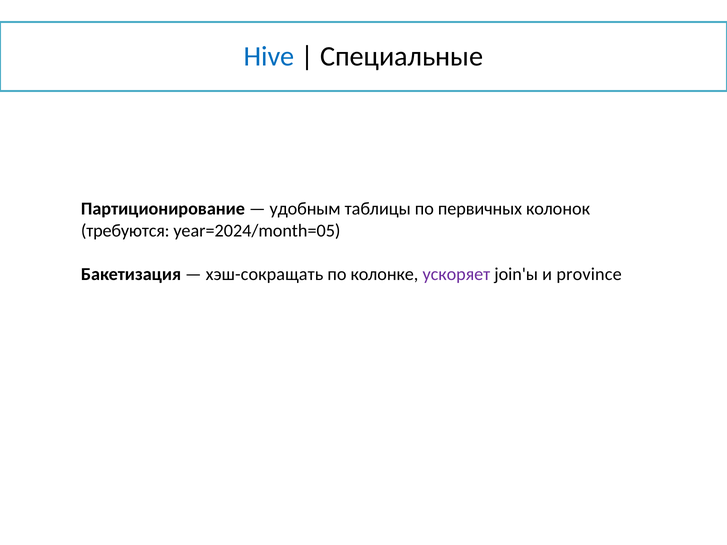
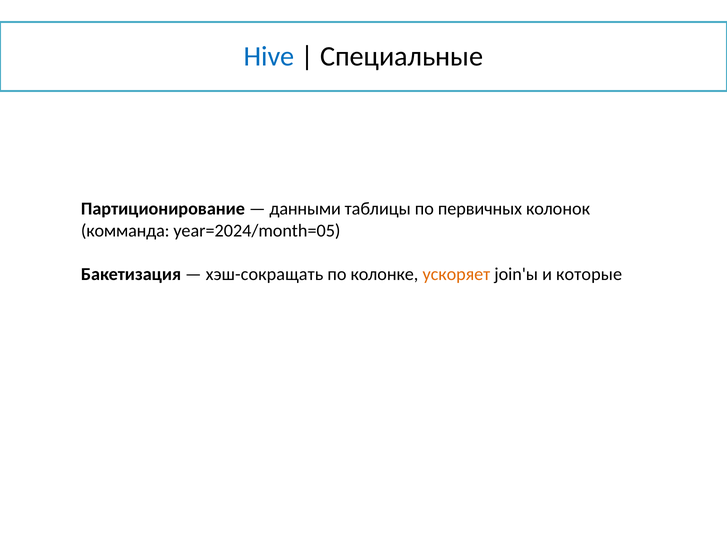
удобным: удобным -> данными (305, 209)
требуются: требуются -> комманда (125, 231)
ускоряет colour: purple -> orange (456, 274)
province: province -> которые (589, 274)
